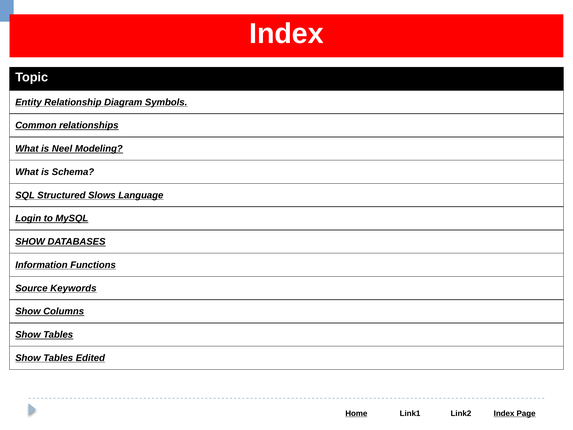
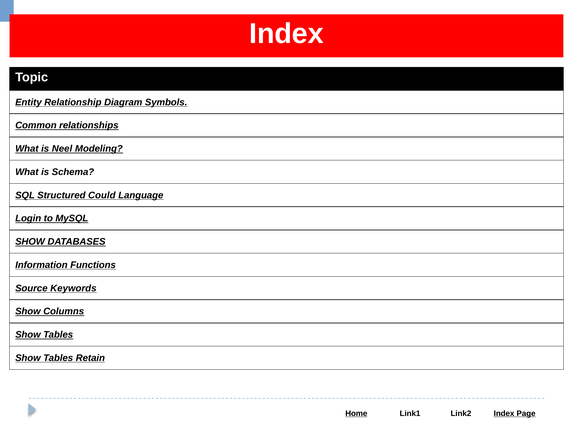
Slows: Slows -> Could (102, 195)
Edited: Edited -> Retain (90, 358)
